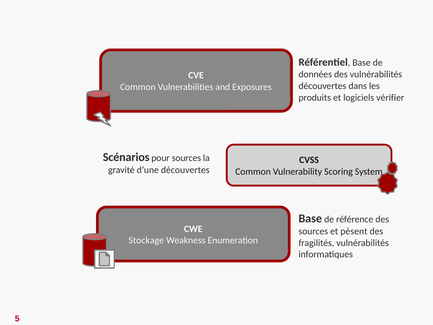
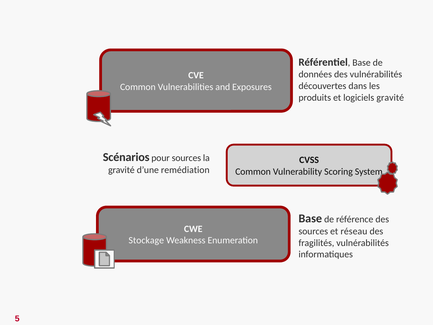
logiciels vérifier: vérifier -> gravité (390, 97)
d’une découvertes: découvertes -> remédiation (185, 170)
pèsent: pèsent -> réseau (354, 231)
